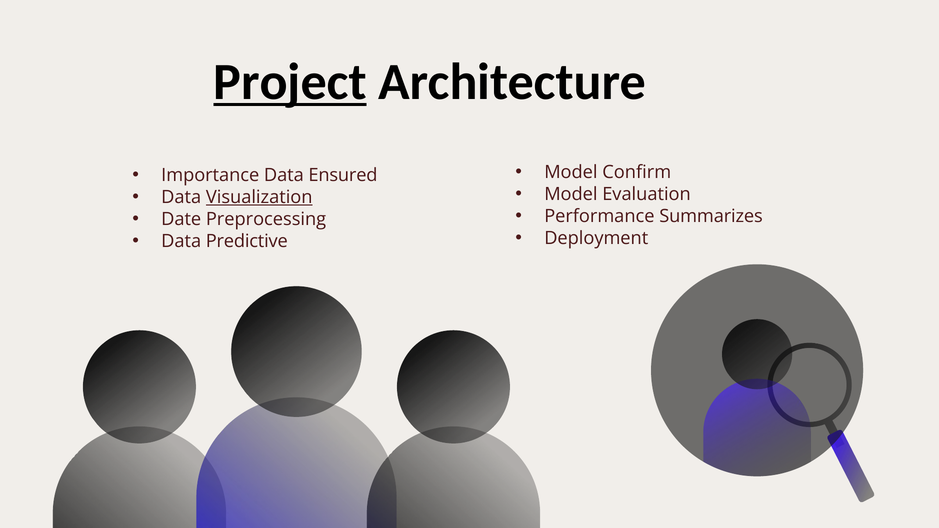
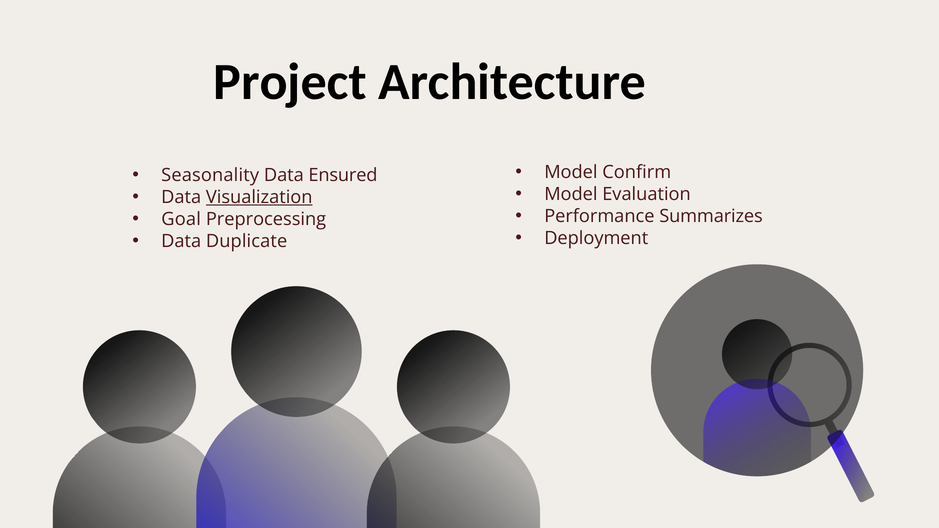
Project underline: present -> none (290, 82)
Importance: Importance -> Seasonality (210, 175)
Date: Date -> Goal (181, 219)
Predictive: Predictive -> Duplicate (247, 241)
